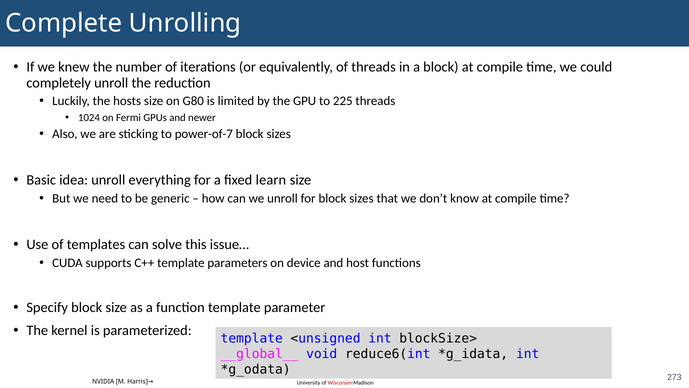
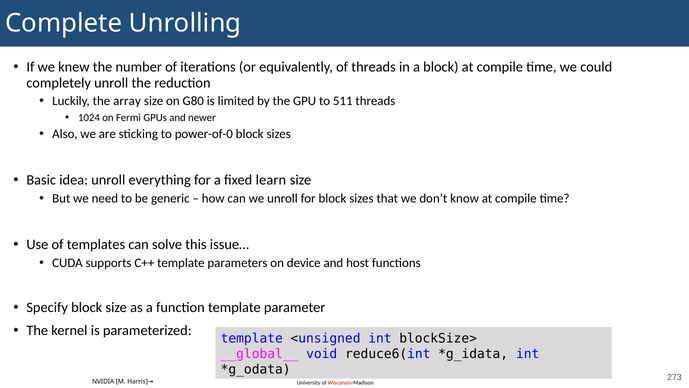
hosts: hosts -> array (127, 101)
225: 225 -> 511 (343, 101)
power-of-7: power-of-7 -> power-of-0 (204, 134)
